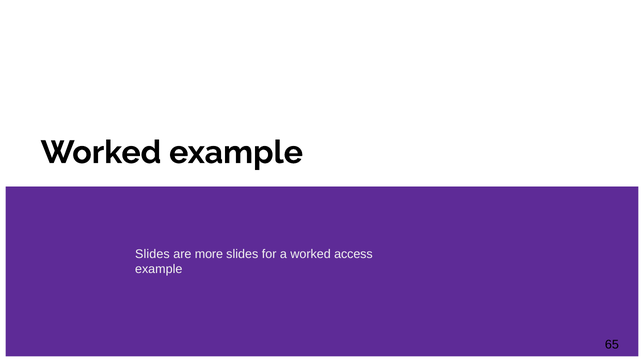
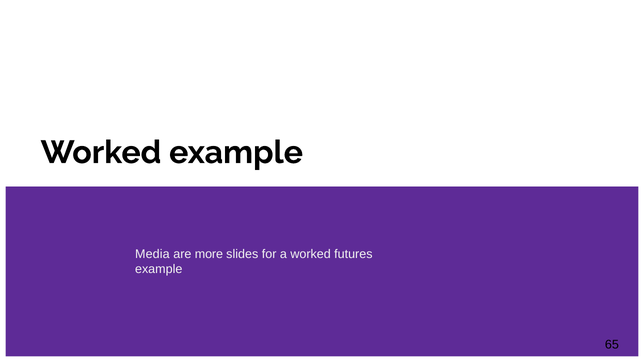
Slides: Slides -> Media (152, 254)
access: access -> futures (353, 254)
